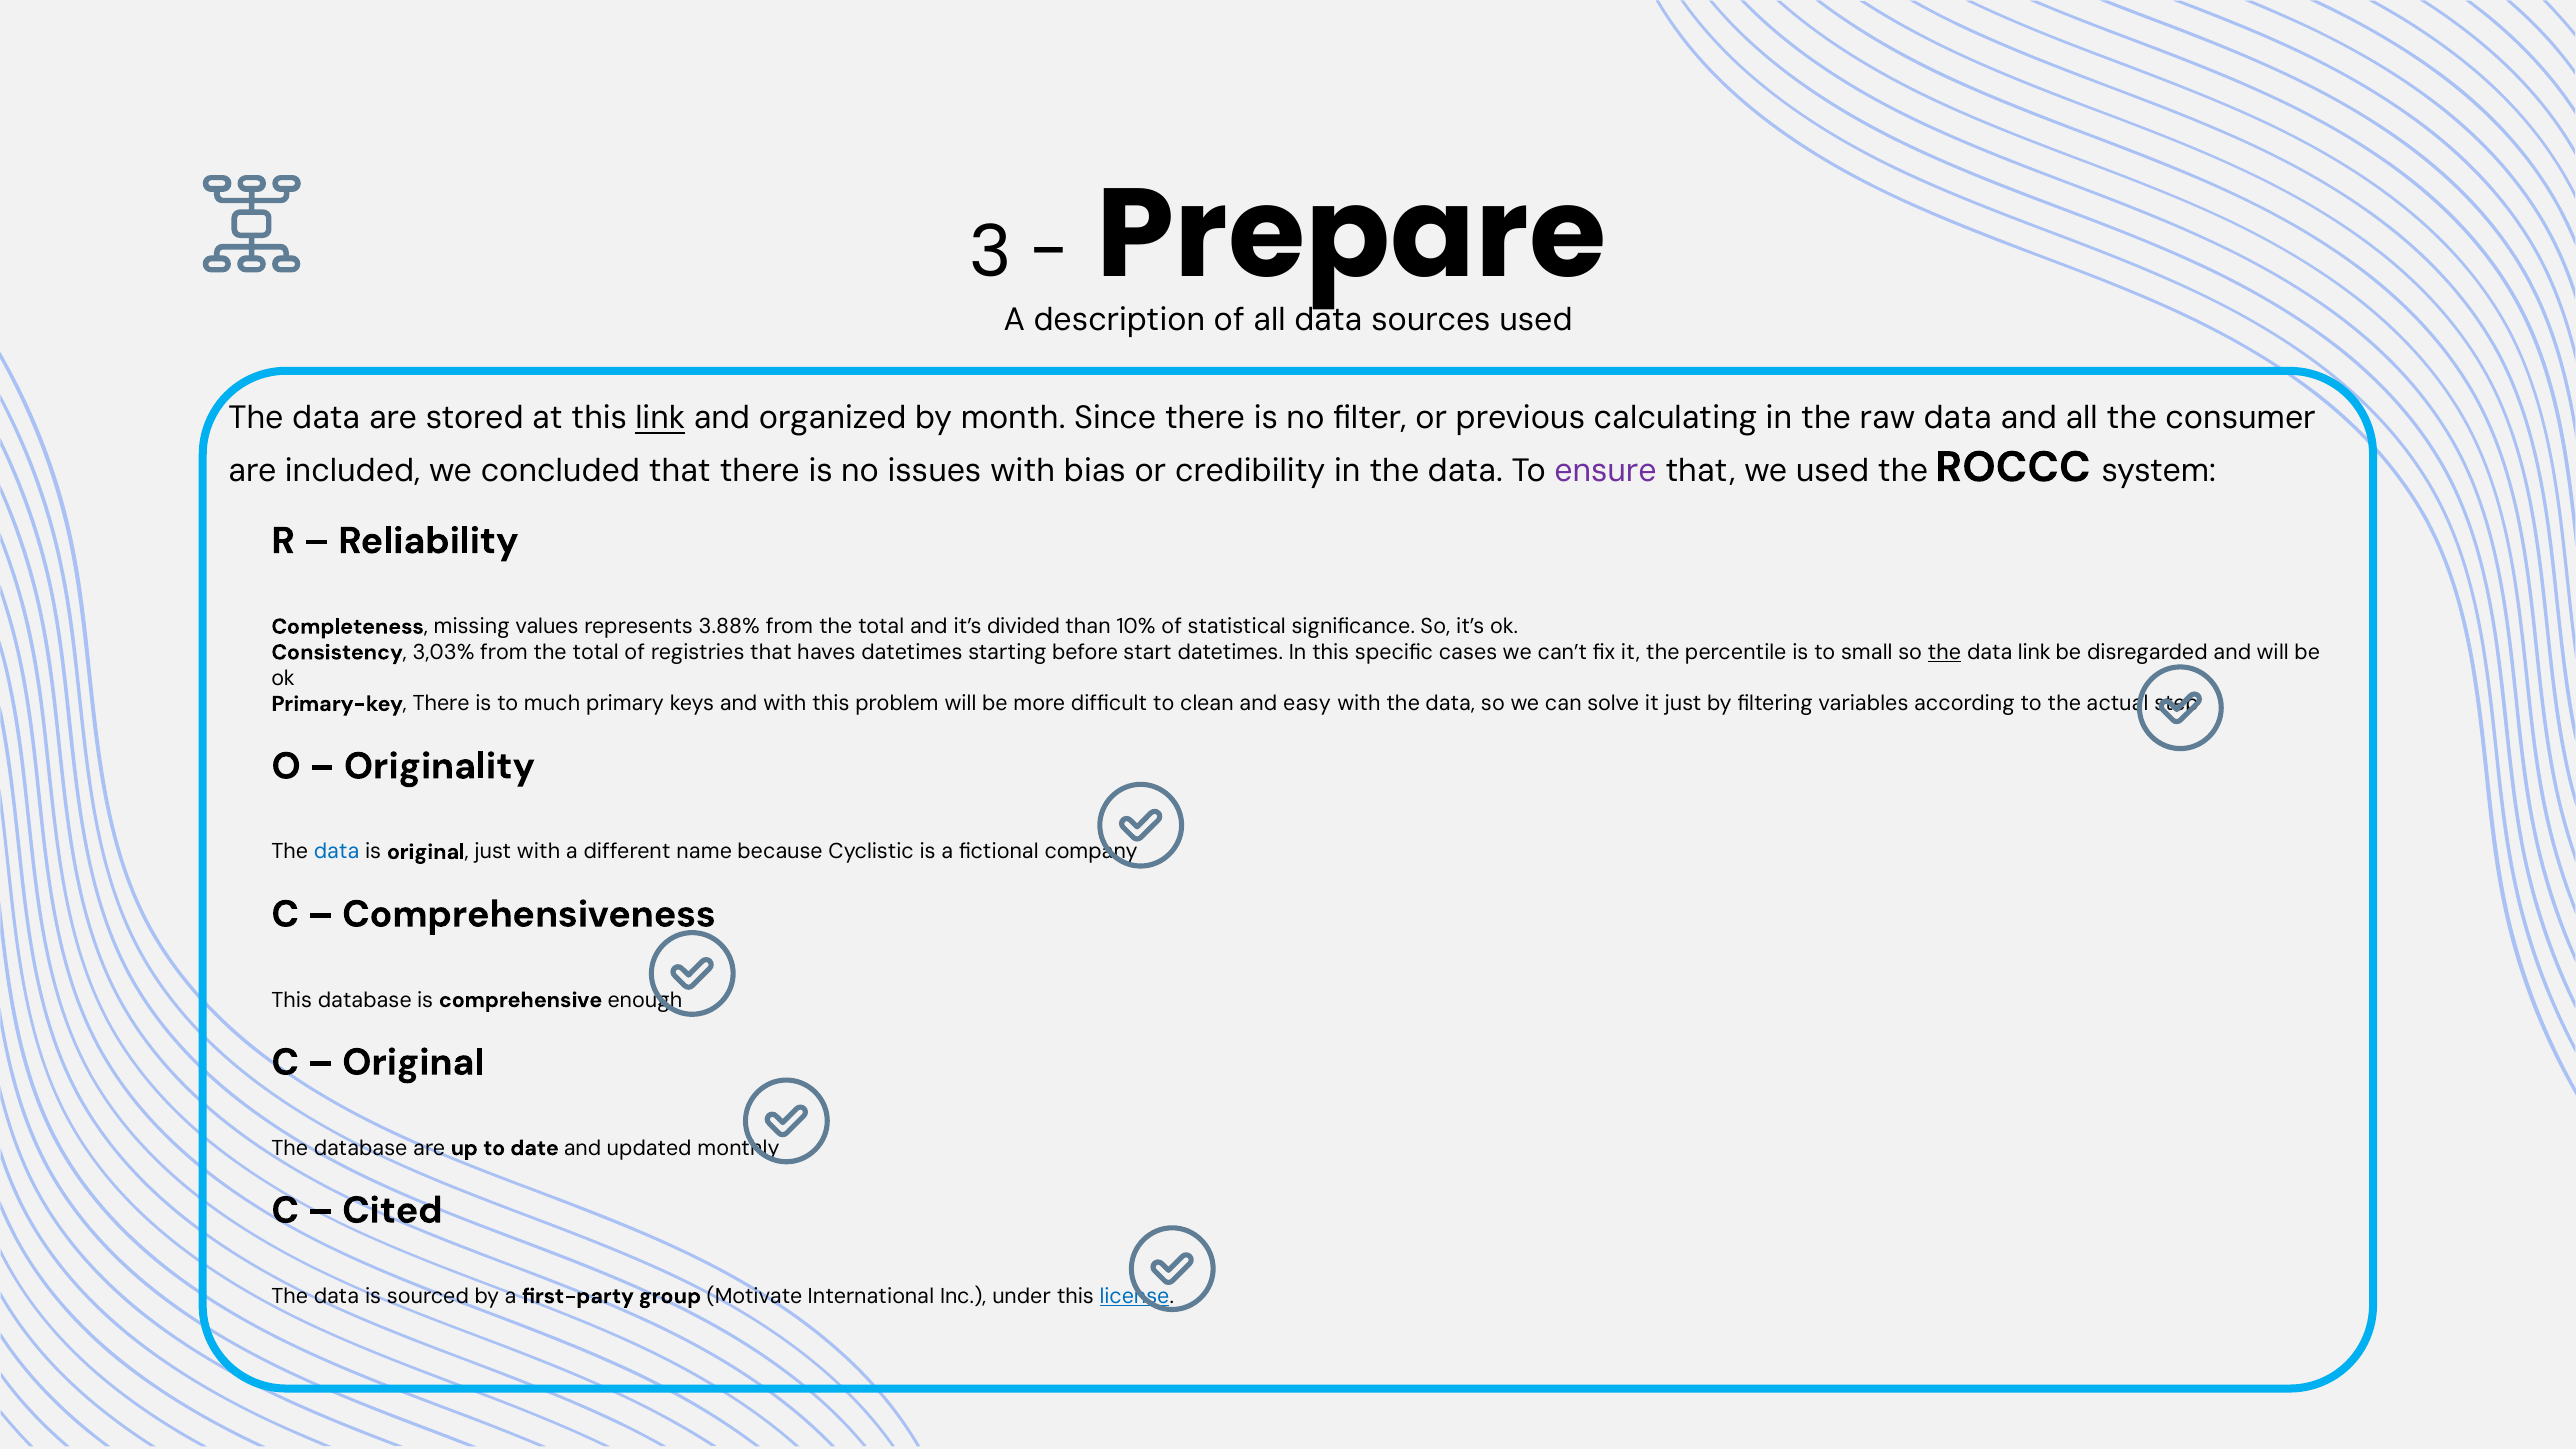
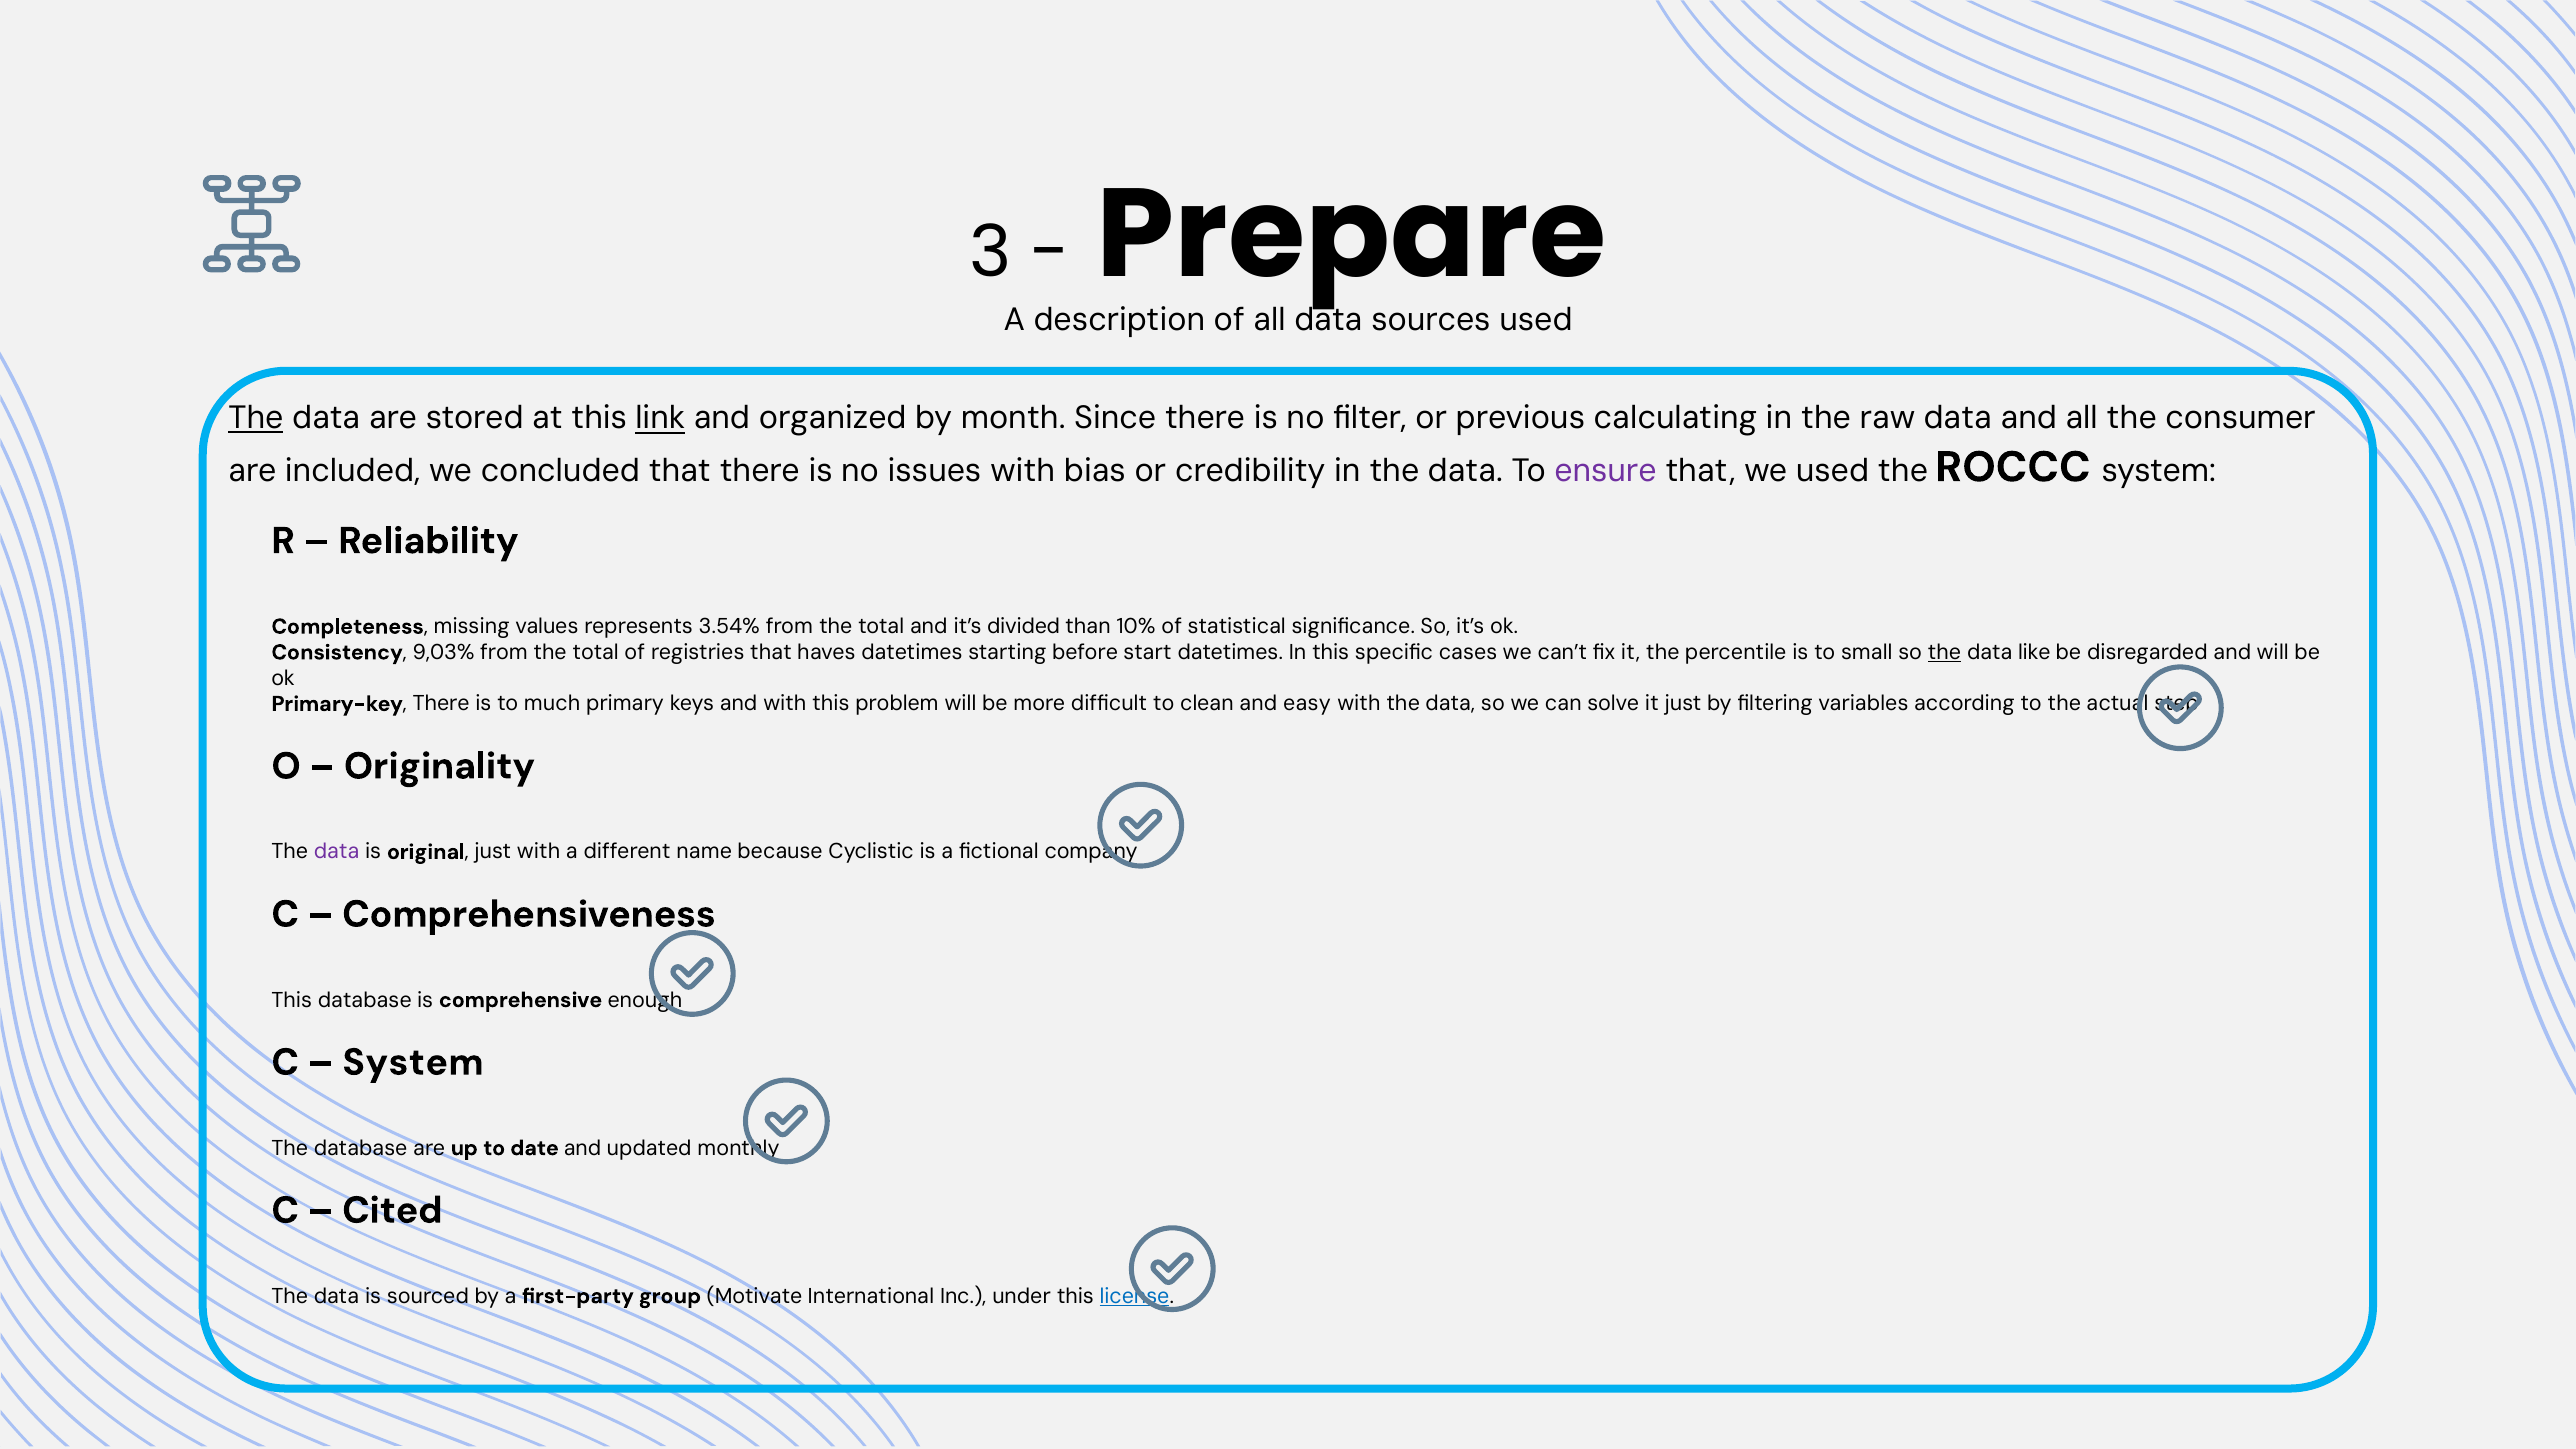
The underline: none -> present (256, 418)
3.88%: 3.88% -> 3.54% (729, 627)
3,03%: 3,03% -> 9,03% (444, 652)
data link: link -> like (2034, 652)
data colour: blue -> purple (337, 852)
Original: Original -> System (413, 1062)
